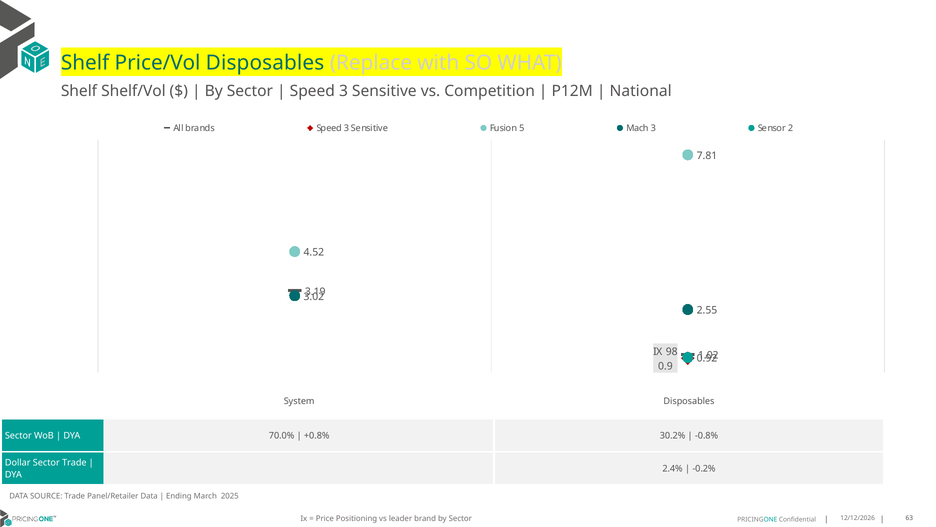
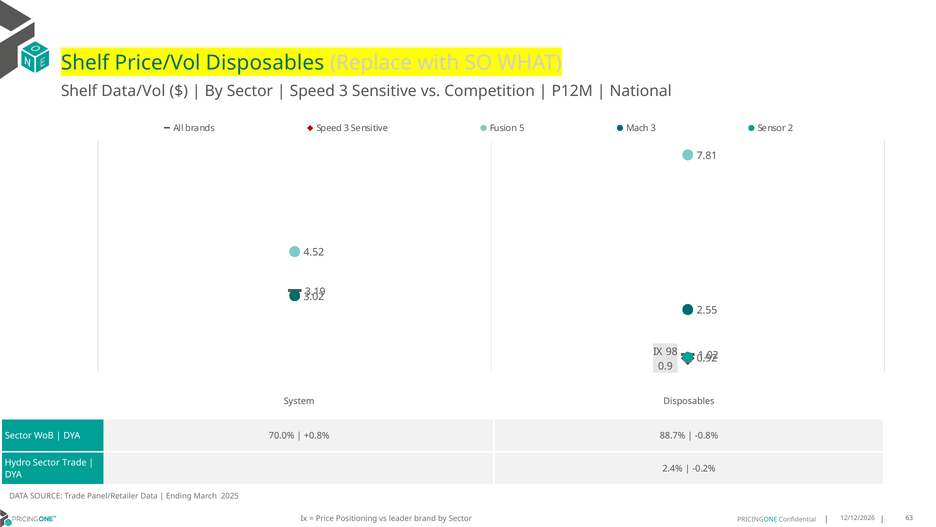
Shelf/Vol: Shelf/Vol -> Data/Vol (133, 91)
30.2%: 30.2% -> 88.7% (673, 435)
Dollar: Dollar -> Hydro (18, 462)
